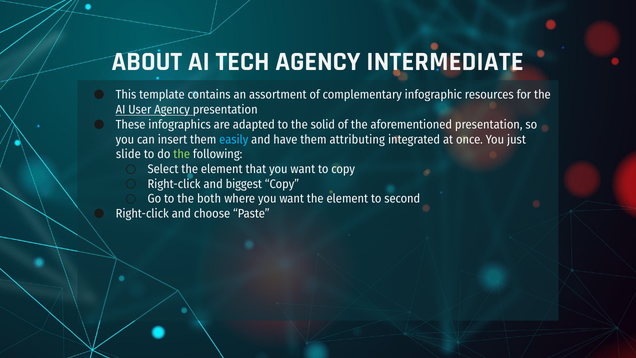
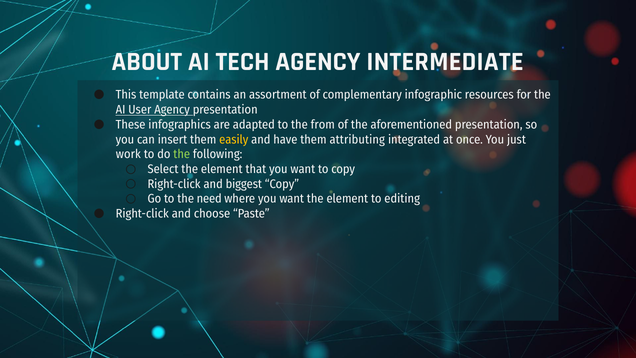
solid: solid -> from (323, 124)
easily colour: light blue -> yellow (234, 139)
slide: slide -> work (128, 154)
both: both -> need (209, 199)
second: second -> editing (402, 199)
